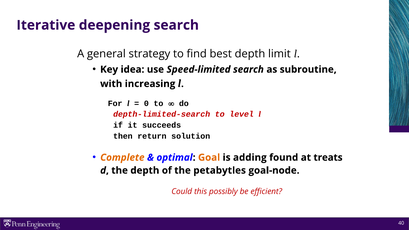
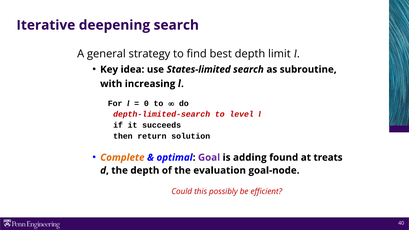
Speed-limited: Speed-limited -> States-limited (199, 69)
Goal colour: orange -> purple (209, 158)
petabytles: petabytles -> evaluation (220, 170)
